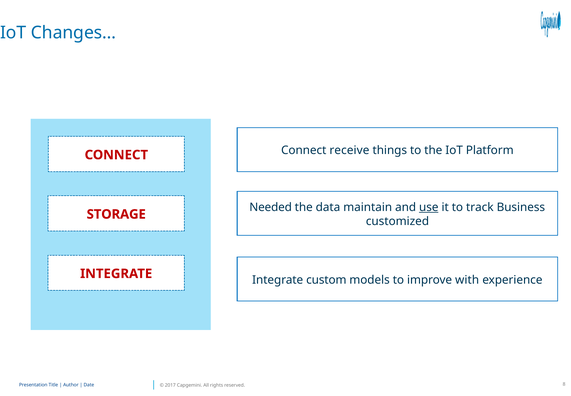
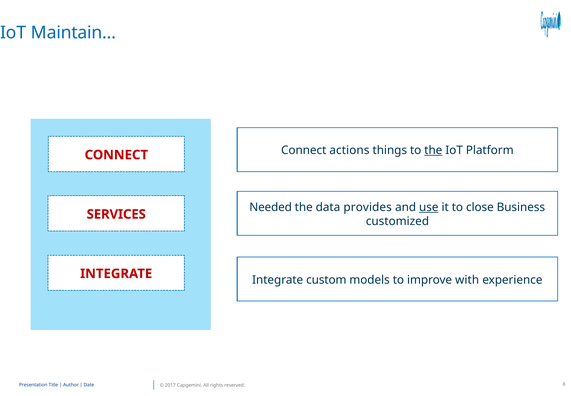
Changes…: Changes… -> Maintain… (74, 33)
receive: receive -> actions (349, 150)
the underline: none -> present (433, 150)
maintain: maintain -> provides (368, 207)
track: track -> close (480, 207)
STORAGE: STORAGE -> SERVICES (116, 214)
